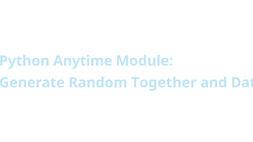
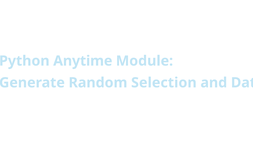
Together: Together -> Selection (164, 83)
